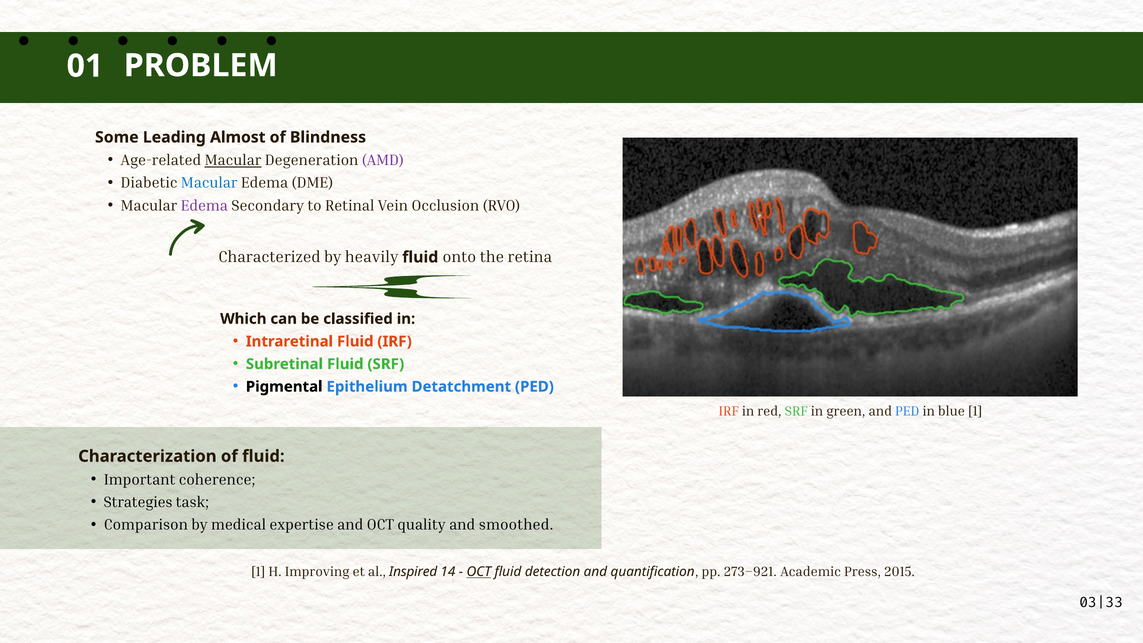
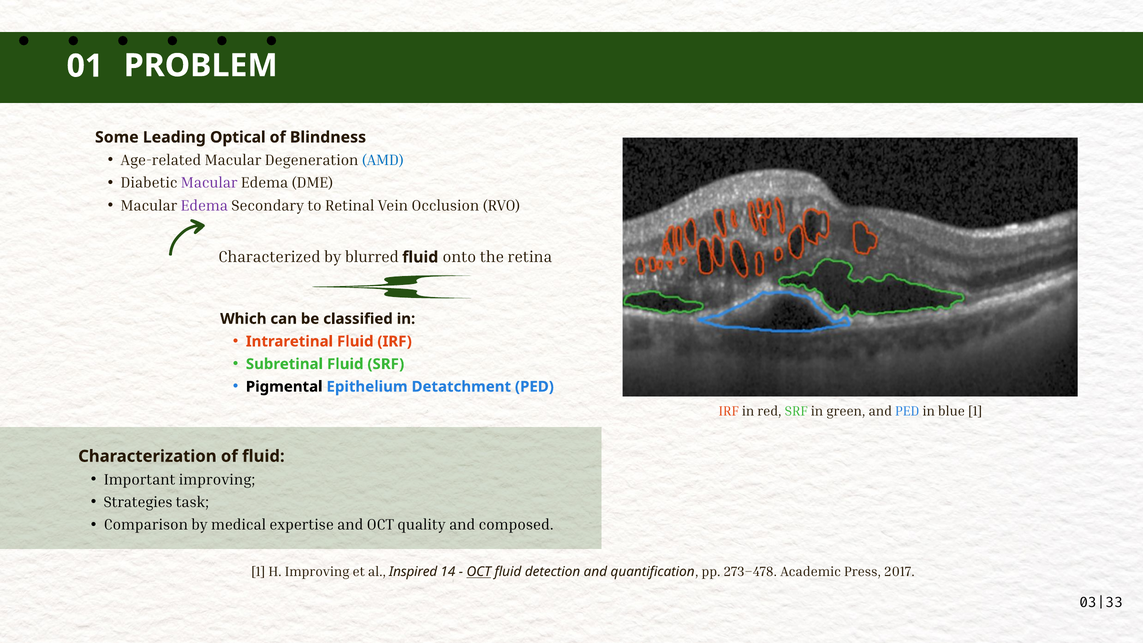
Almost: Almost -> Optical (238, 137)
Macular underline: present -> none (233, 160)
AMD colour: purple -> blue (383, 160)
Macular colour: blue -> purple (209, 183)
heavily: heavily -> blurred (372, 257)
Important coherence: coherence -> improving (217, 480)
smoothed: smoothed -> composed (516, 525)
273–921: 273–921 -> 273–478 (750, 572)
2015: 2015 -> 2017 (899, 572)
